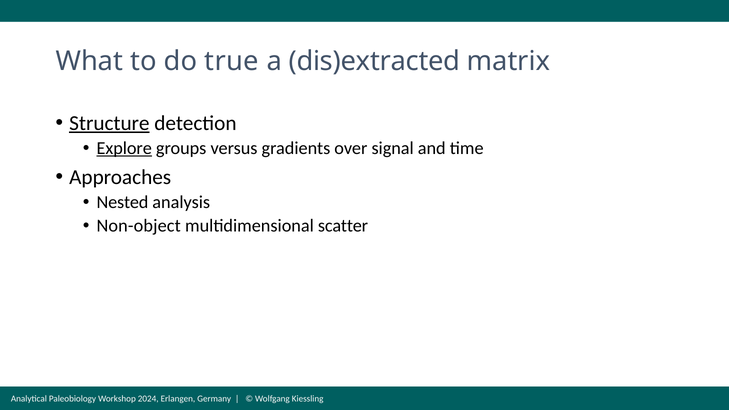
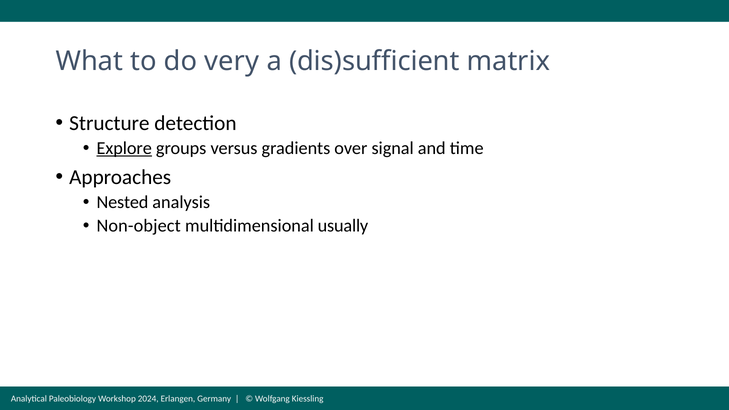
true: true -> very (232, 61)
dis)extracted: dis)extracted -> dis)sufficient (374, 61)
Structure underline: present -> none (109, 123)
scatter: scatter -> usually (343, 226)
